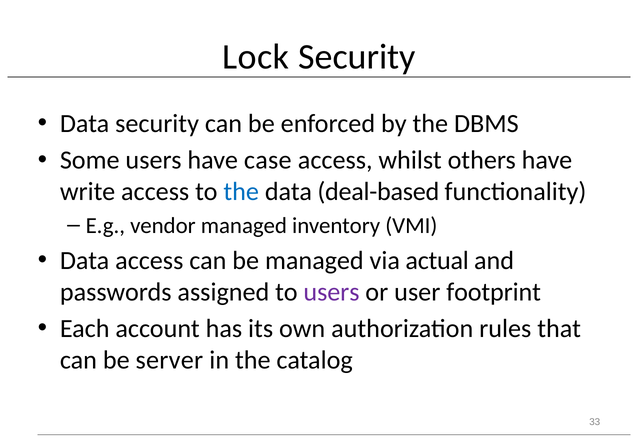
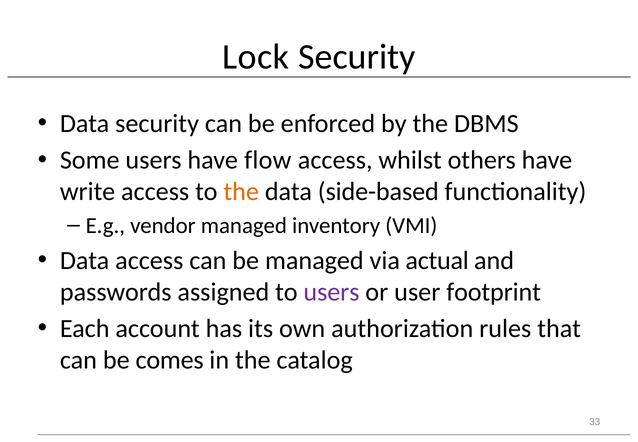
case: case -> flow (268, 160)
the colour: blue -> orange (241, 192)
deal-based: deal-based -> side-based (378, 192)
server: server -> comes (170, 360)
